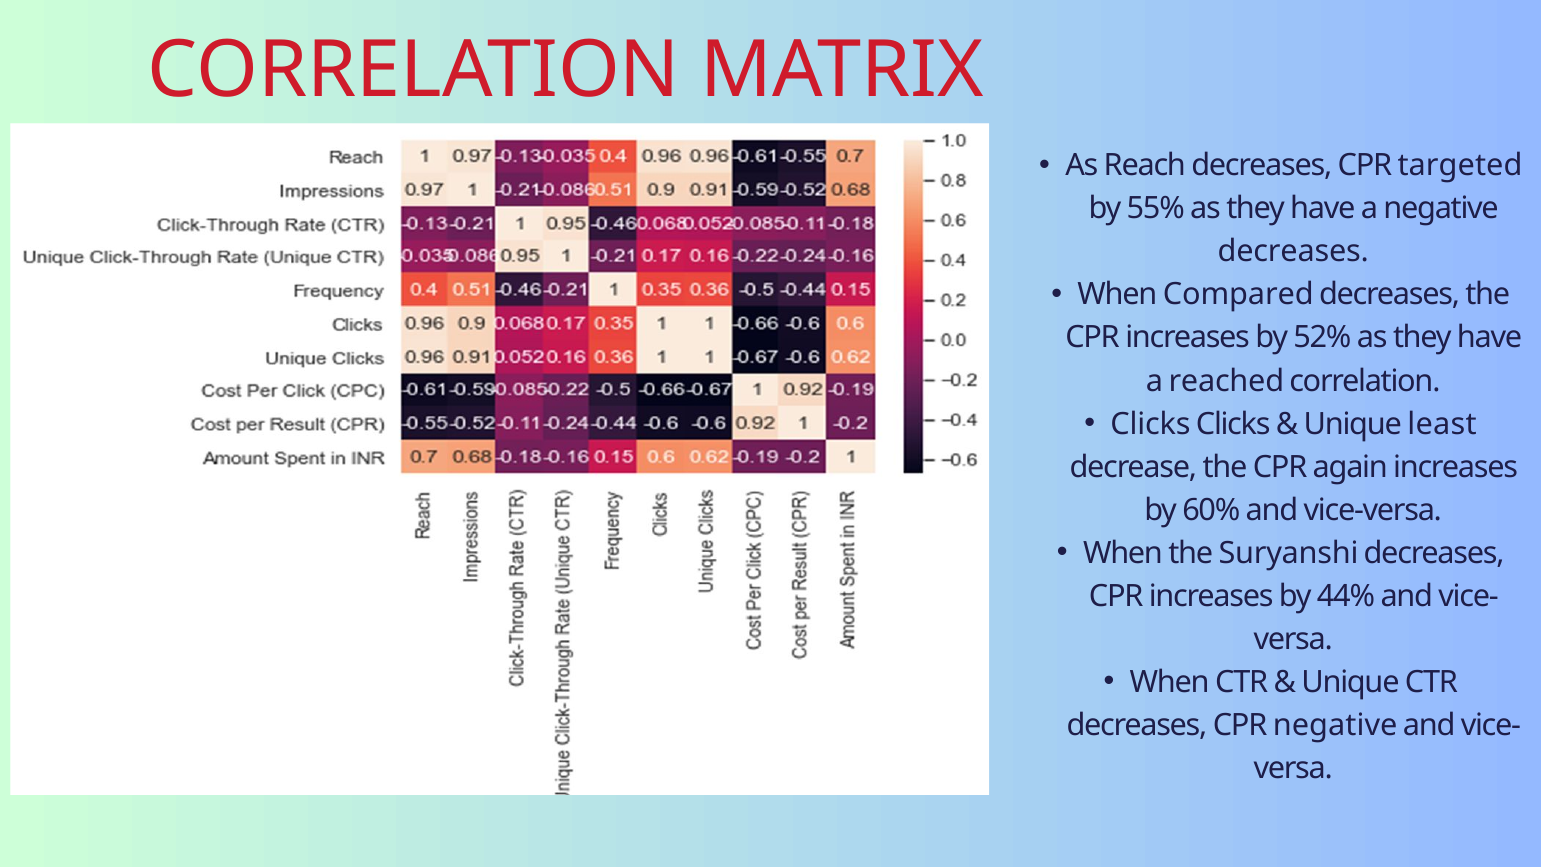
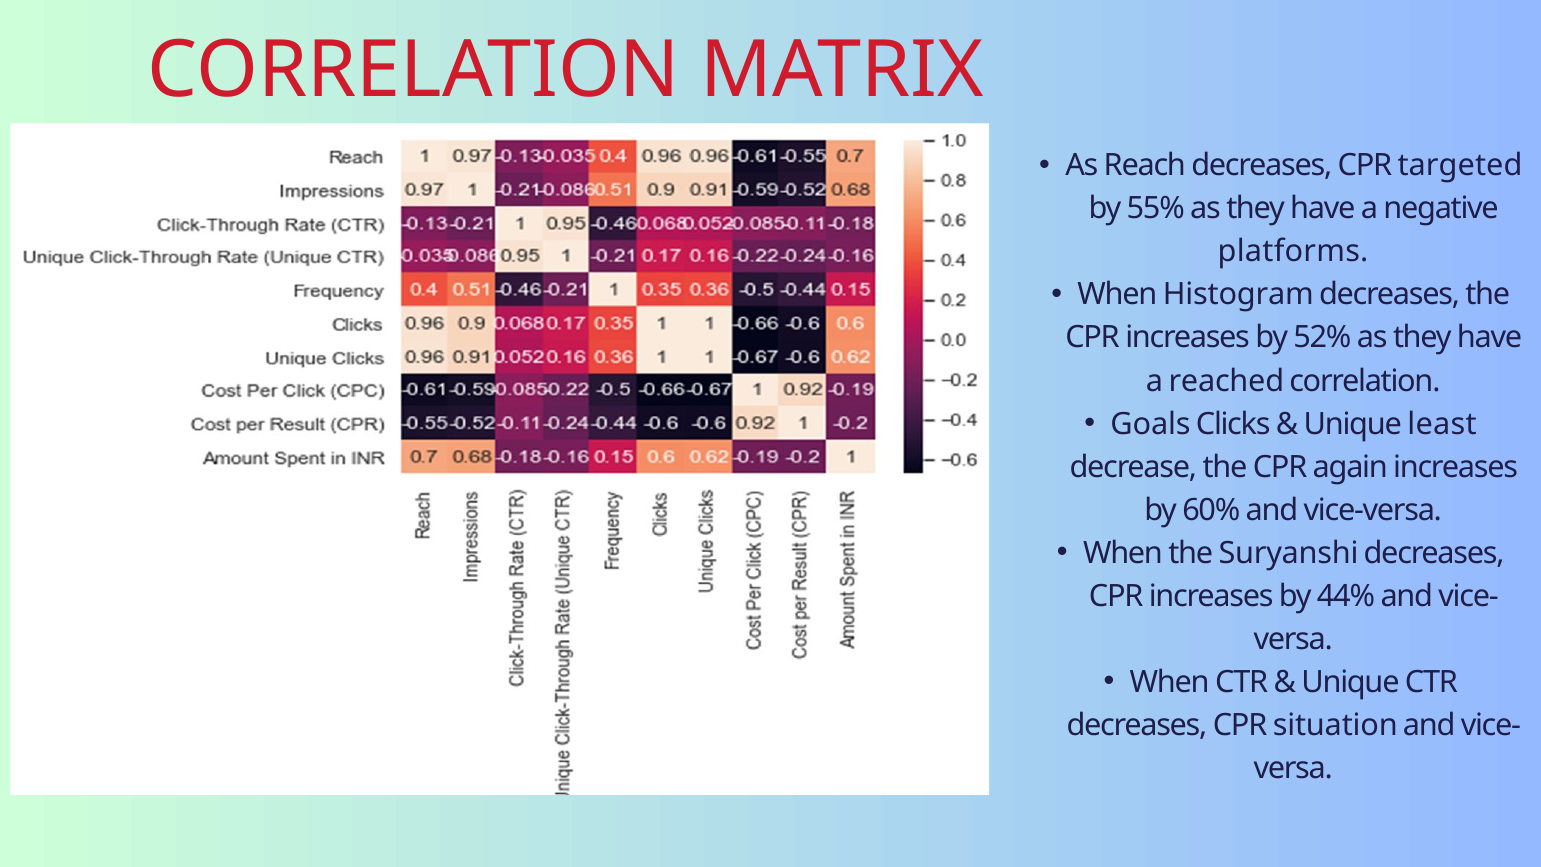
decreases: decreases -> platforms (1293, 252)
Compared: Compared -> Histogram (1238, 295)
Clicks: Clicks -> Goals (1150, 424)
CPR negative: negative -> situation (1335, 725)
